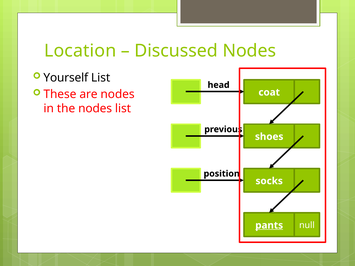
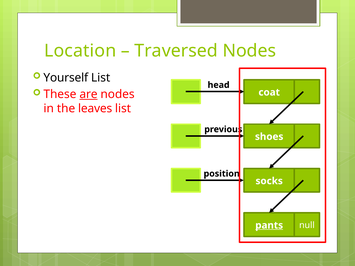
Discussed: Discussed -> Traversed (176, 51)
are underline: none -> present (88, 94)
the nodes: nodes -> leaves (95, 109)
